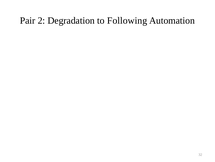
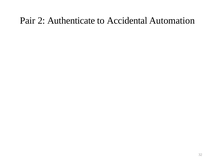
Degradation: Degradation -> Authenticate (71, 21)
Following: Following -> Accidental (127, 21)
